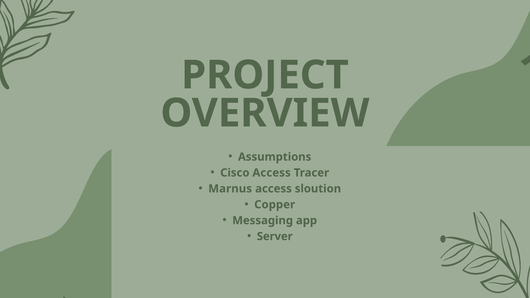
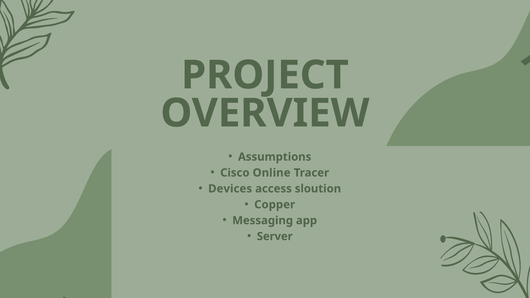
Cisco Access: Access -> Online (272, 173)
Marnus: Marnus -> Devices (230, 189)
